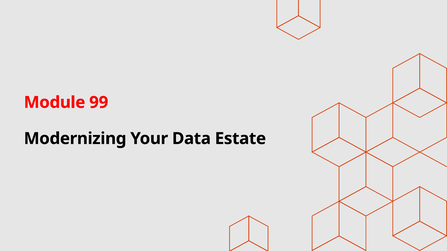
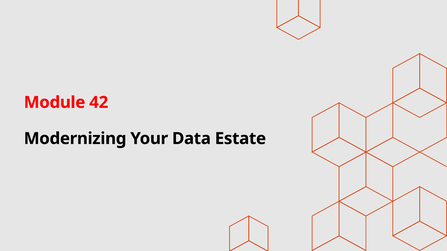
99: 99 -> 42 (99, 103)
